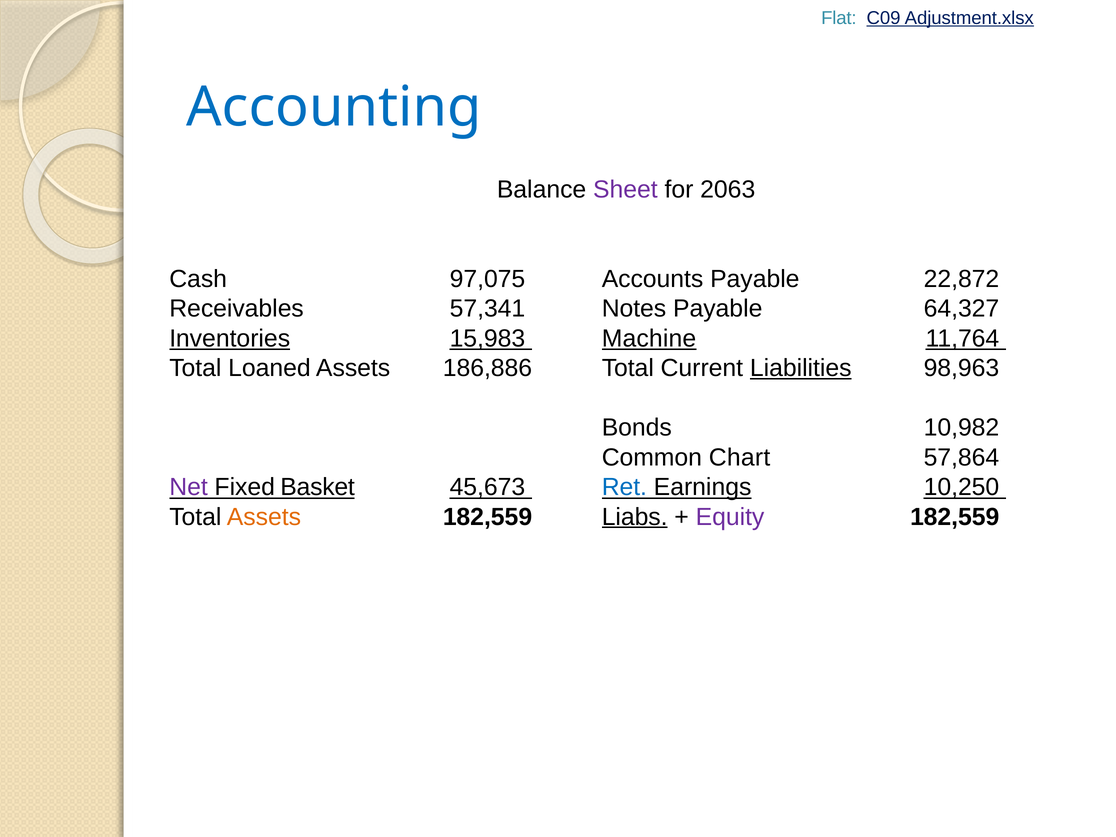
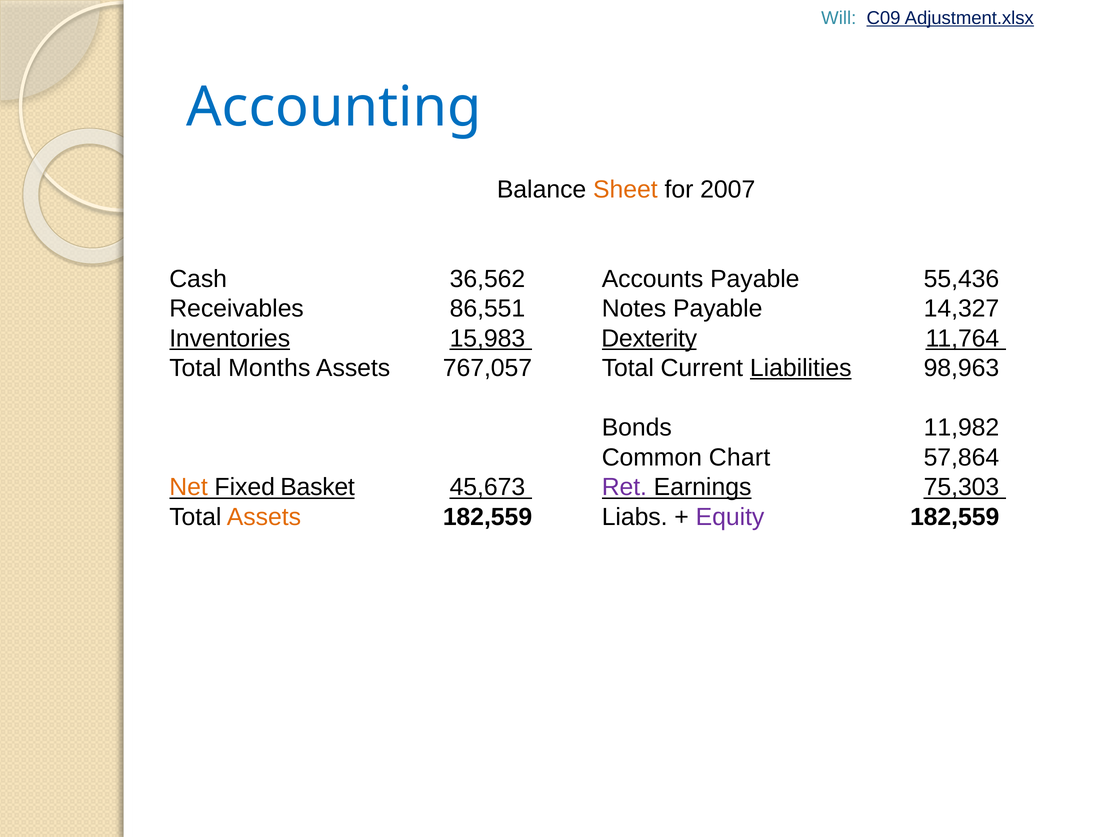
Flat: Flat -> Will (839, 18)
Sheet colour: purple -> orange (625, 190)
2063: 2063 -> 2007 (728, 190)
97,075: 97,075 -> 36,562 (487, 279)
22,872: 22,872 -> 55,436 (961, 279)
57,341: 57,341 -> 86,551 (487, 309)
64,327: 64,327 -> 14,327 (961, 309)
Machine: Machine -> Dexterity (649, 338)
Loaned: Loaned -> Months (269, 368)
186,886: 186,886 -> 767,057 (487, 368)
10,982: 10,982 -> 11,982 (961, 428)
Net colour: purple -> orange (189, 487)
Ret colour: blue -> purple (624, 487)
10,250: 10,250 -> 75,303 (961, 487)
Liabs underline: present -> none (635, 517)
